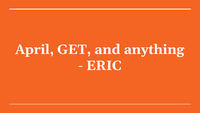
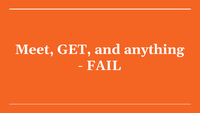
April: April -> Meet (34, 49)
ERIC: ERIC -> FAIL (104, 65)
